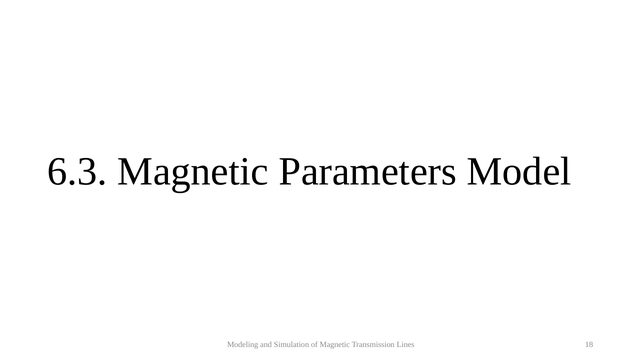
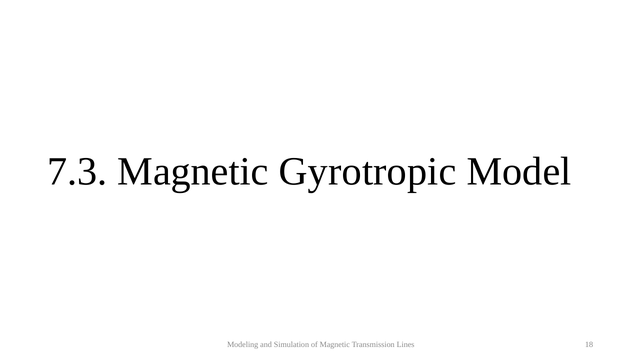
6.3: 6.3 -> 7.3 (77, 171)
Parameters: Parameters -> Gyrotropic (368, 171)
